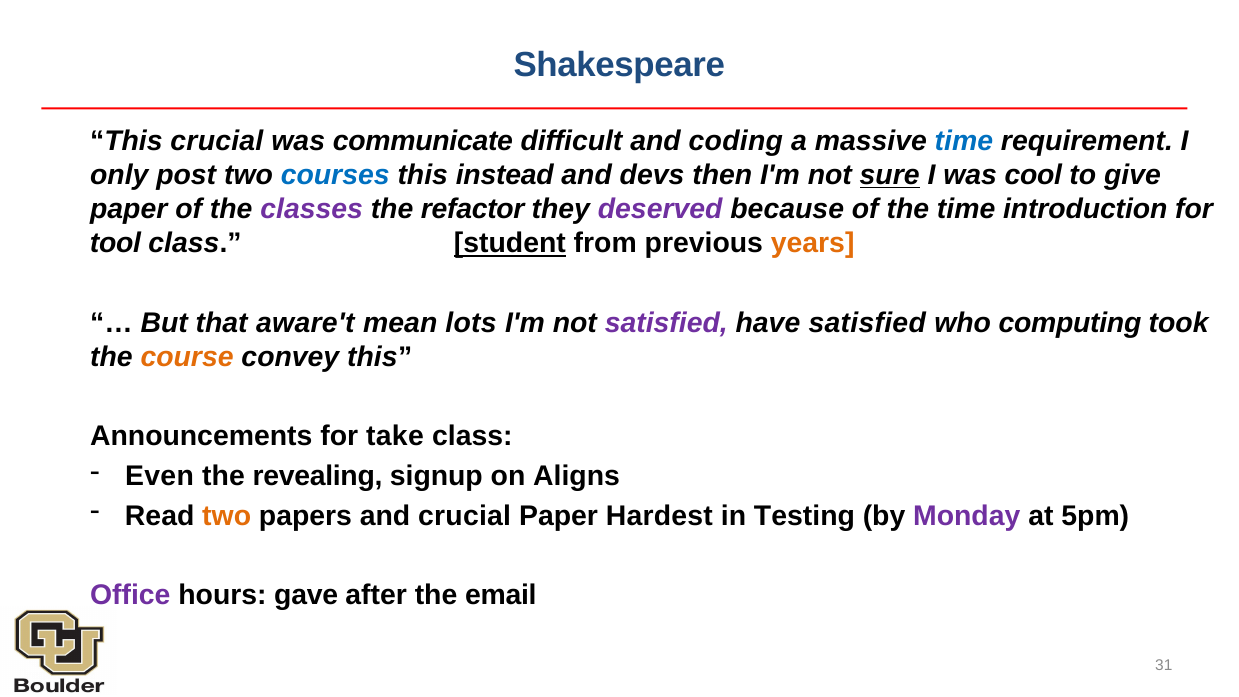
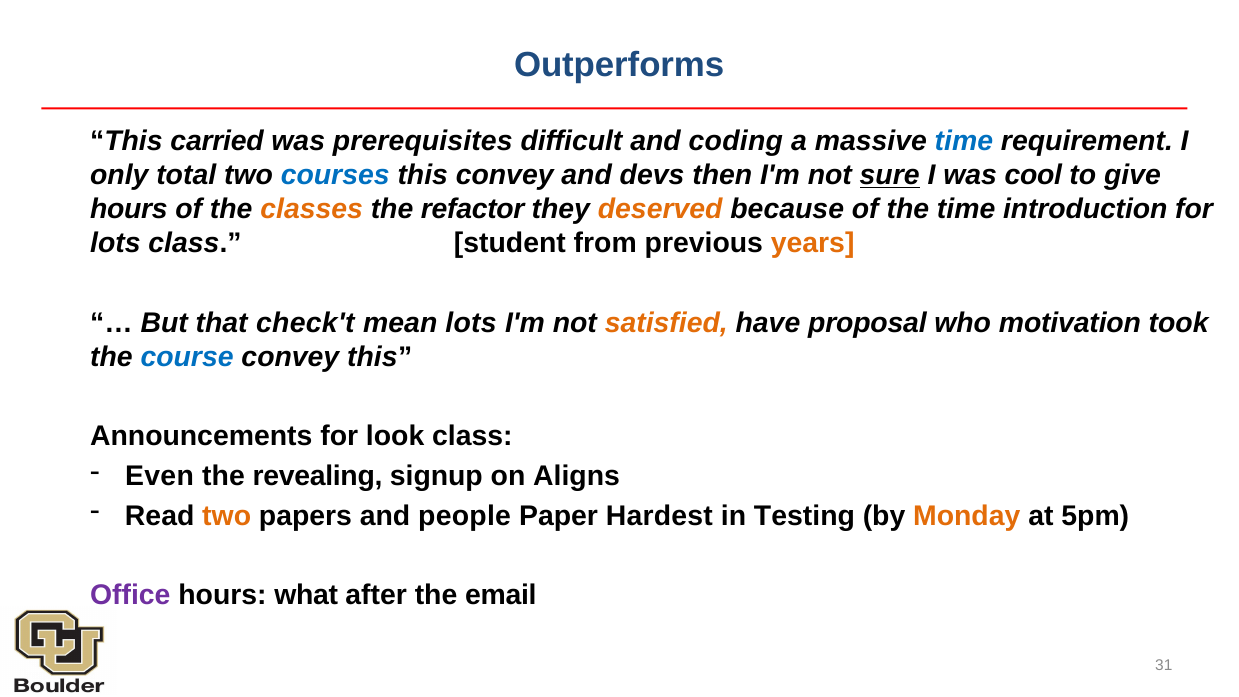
Shakespeare: Shakespeare -> Outperforms (619, 65)
This crucial: crucial -> carried (217, 141)
communicate: communicate -> prerequisites (423, 141)
post: post -> total (186, 175)
this instead: instead -> convey (505, 175)
paper: paper -> hours (129, 209)
classes colour: purple -> orange (312, 209)
deserved colour: purple -> orange (660, 209)
tool: tool -> lots (115, 244)
student underline: present -> none (510, 244)
aware't: aware't -> check't (305, 323)
satisfied colour: purple -> orange (666, 323)
have satisfied: satisfied -> proposal (867, 323)
computing: computing -> motivation (1070, 323)
course colour: orange -> blue (187, 357)
take: take -> look (395, 437)
and crucial: crucial -> people (465, 516)
Monday colour: purple -> orange (967, 516)
gave: gave -> what (306, 595)
